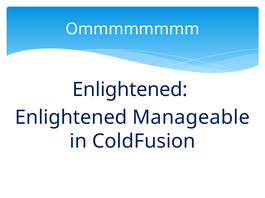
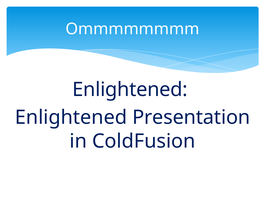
Manageable: Manageable -> Presentation (191, 118)
